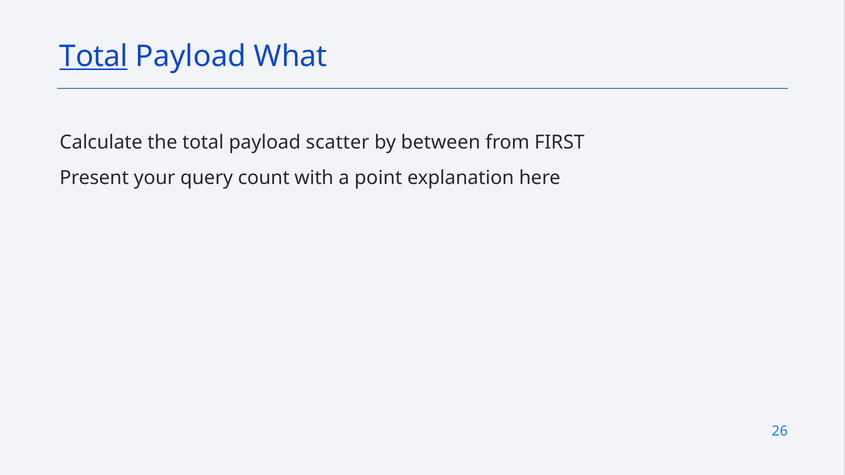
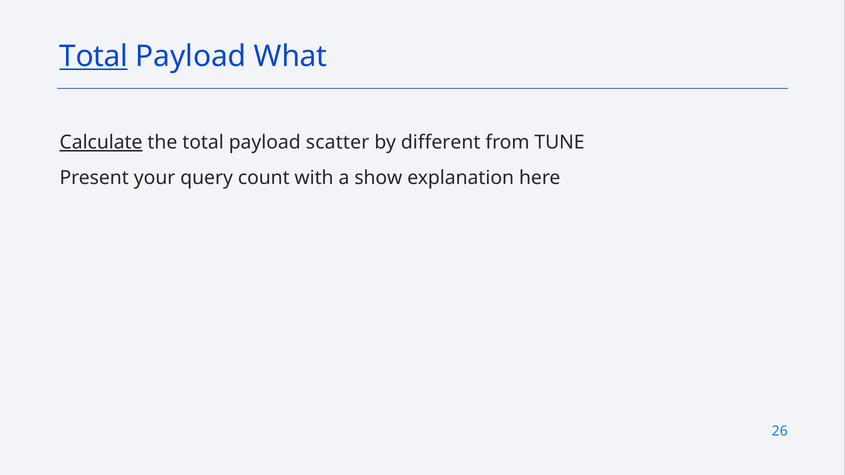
Calculate underline: none -> present (101, 143)
between: between -> different (441, 143)
FIRST: FIRST -> TUNE (560, 143)
point: point -> show (378, 178)
